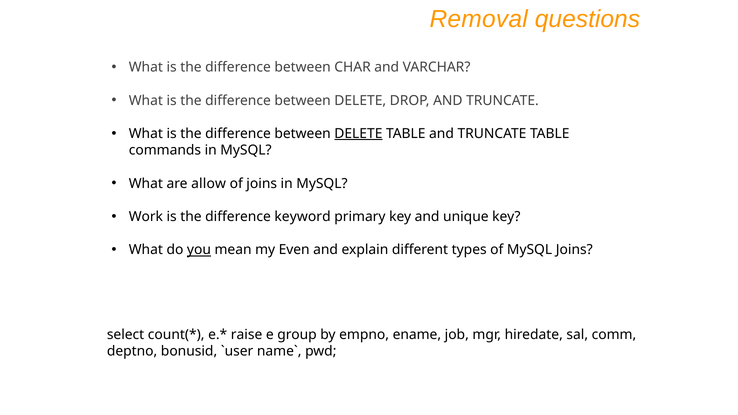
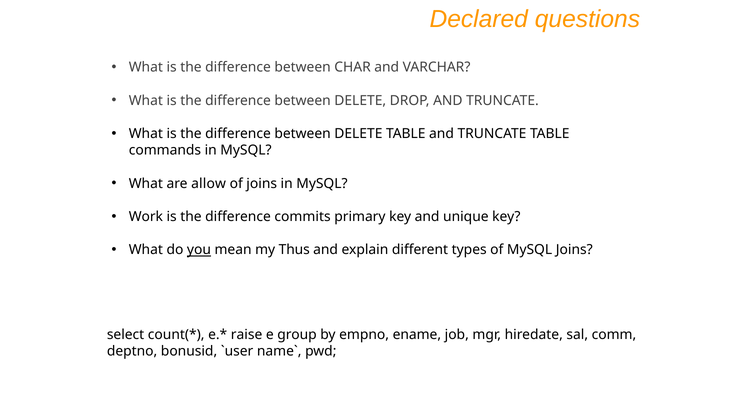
Removal: Removal -> Declared (479, 19)
DELETE underline: present -> none (358, 134)
keyword: keyword -> commits (303, 217)
Even: Even -> Thus (294, 250)
